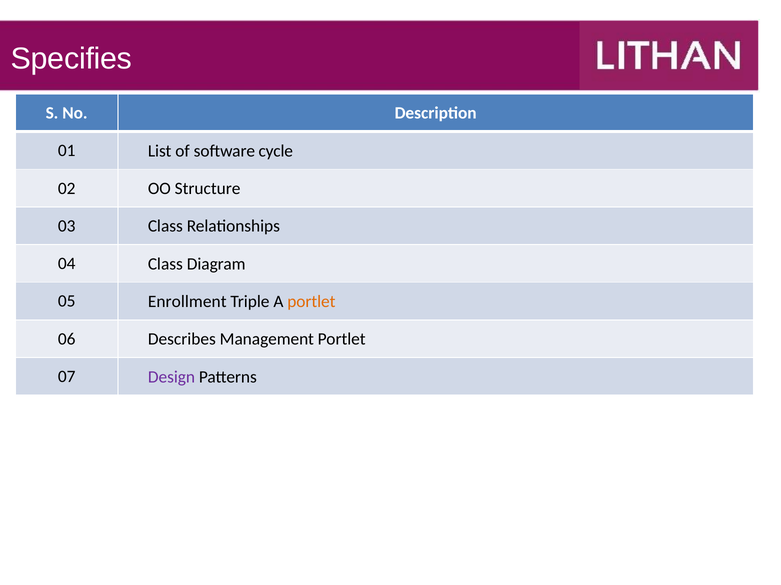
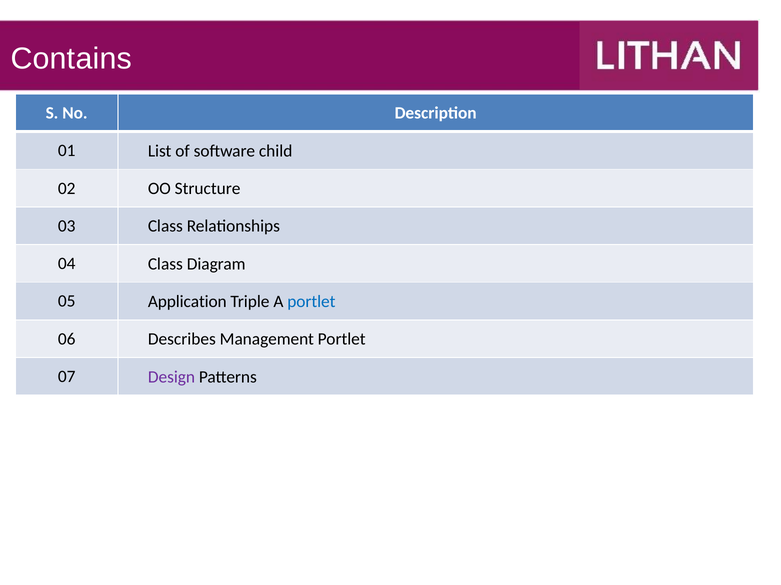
Specifies: Specifies -> Contains (71, 59)
cycle: cycle -> child (276, 151)
Enrollment: Enrollment -> Application (187, 302)
portlet colour: orange -> blue (311, 302)
